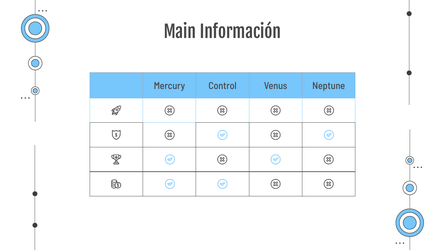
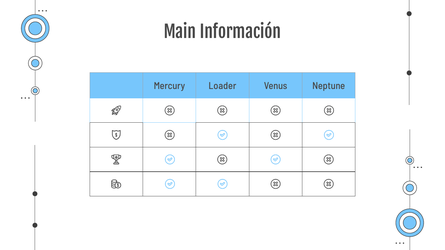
Control: Control -> Loader (222, 86)
